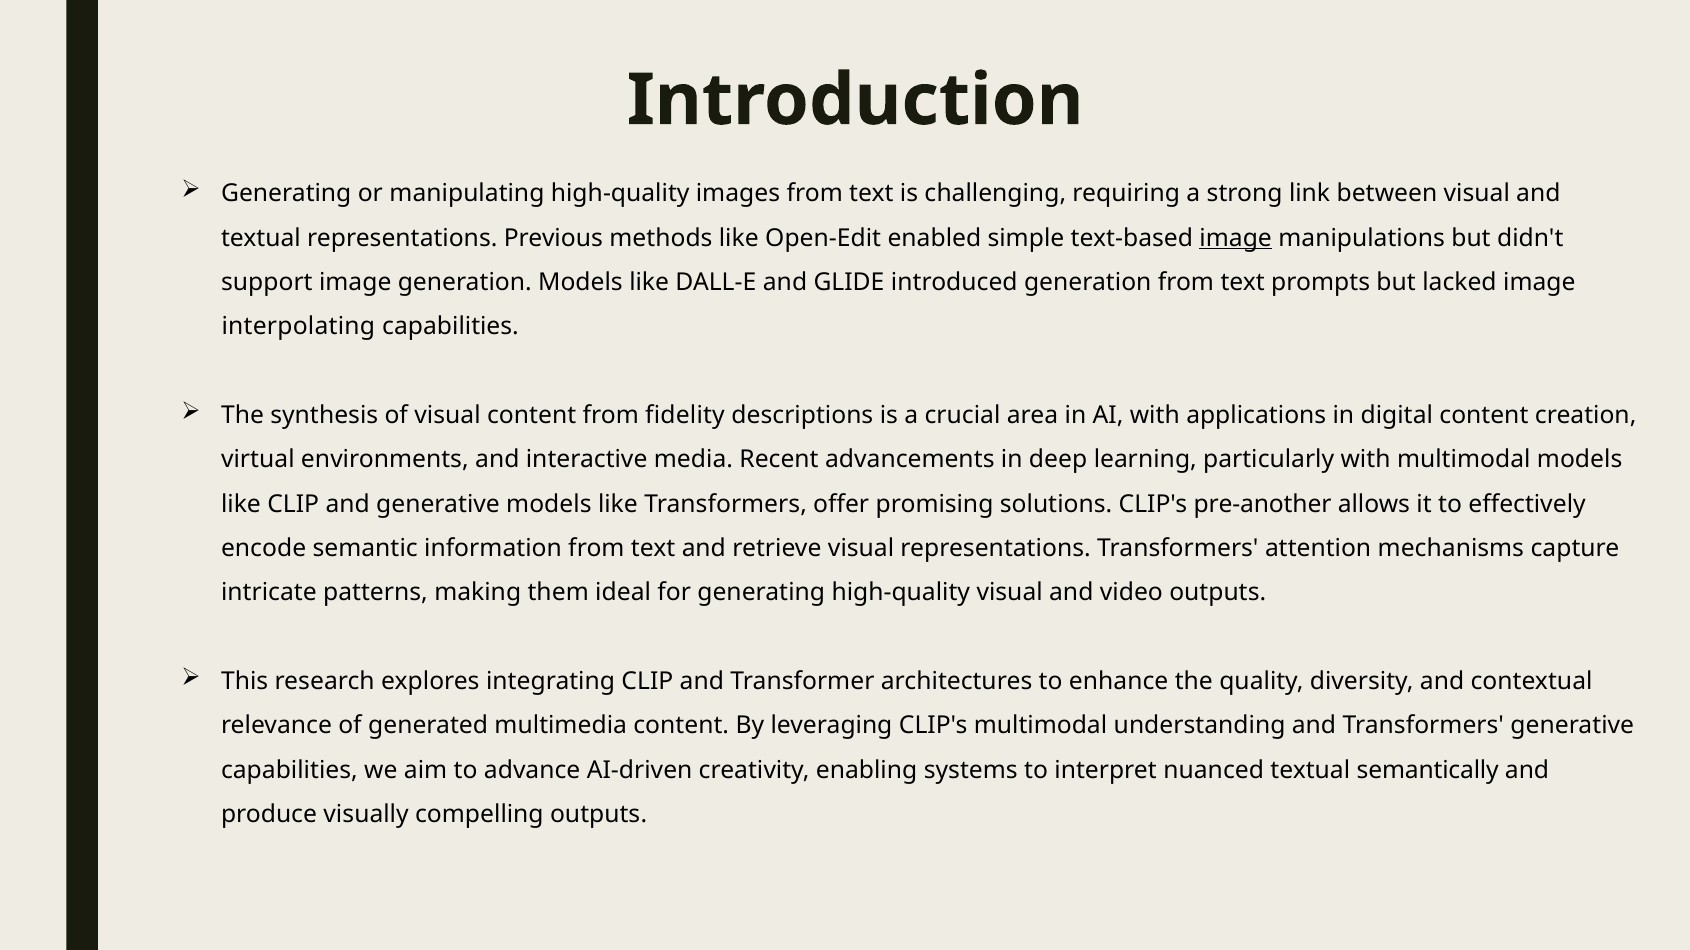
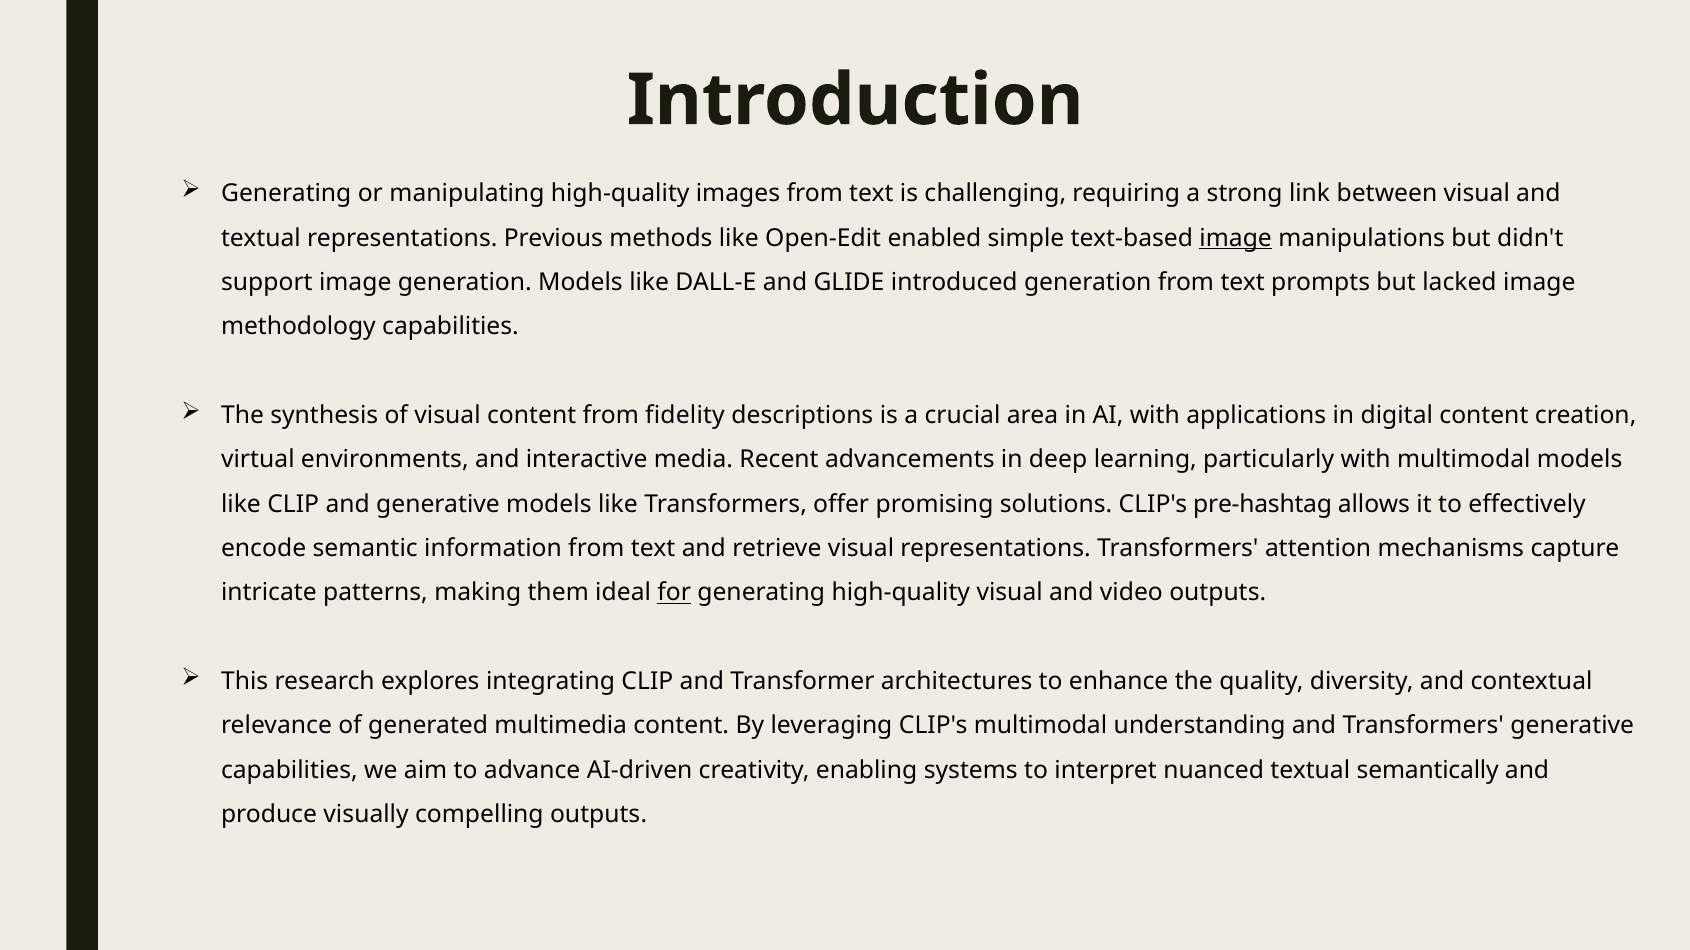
interpolating: interpolating -> methodology (298, 327)
pre-another: pre-another -> pre-hashtag (1263, 504)
for underline: none -> present (674, 593)
